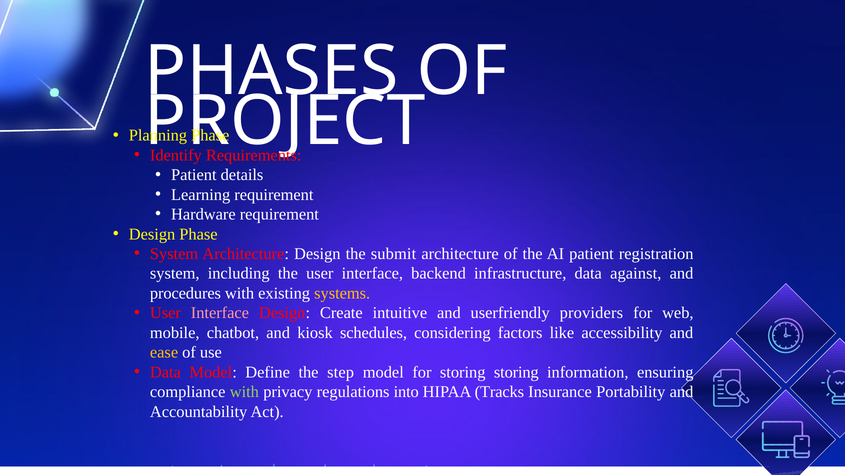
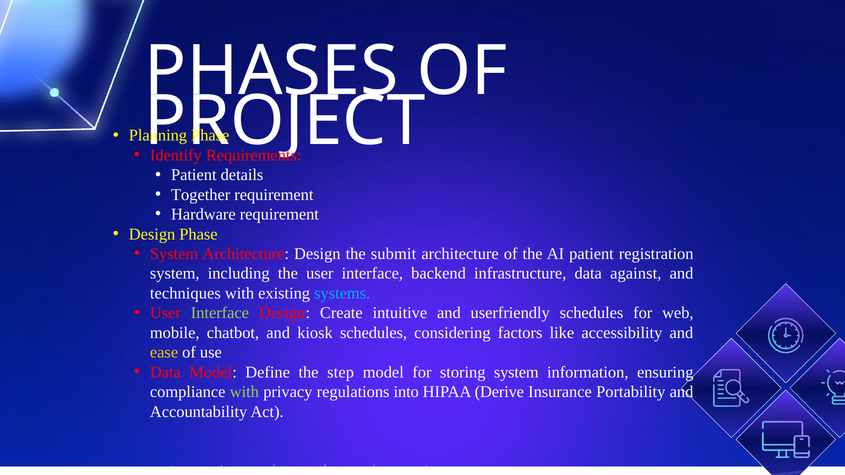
Learning: Learning -> Together (201, 195)
procedures: procedures -> techniques (185, 293)
systems colour: yellow -> light blue (342, 293)
Interface colour: pink -> light green (220, 313)
userfriendly providers: providers -> schedules (591, 313)
storing storing: storing -> system (516, 372)
Tracks: Tracks -> Derive (499, 392)
